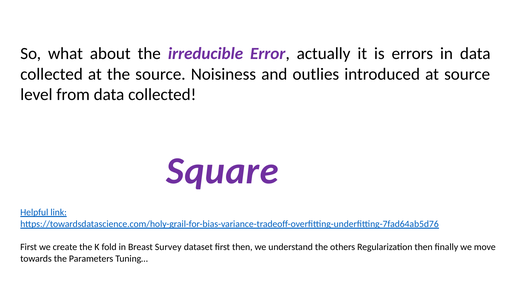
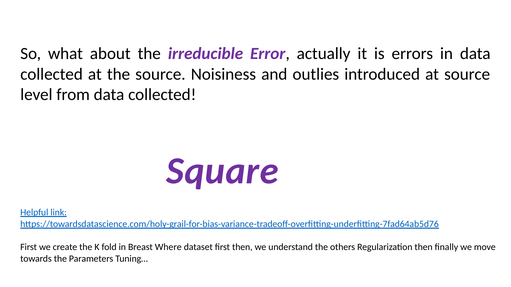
Survey: Survey -> Where (168, 248)
